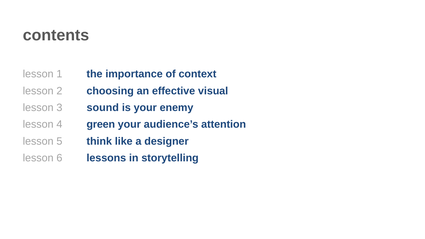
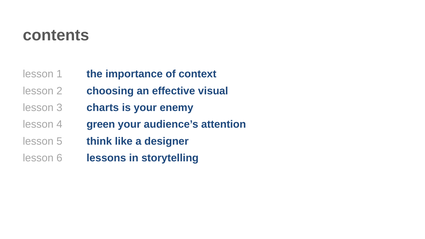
sound: sound -> charts (103, 108)
